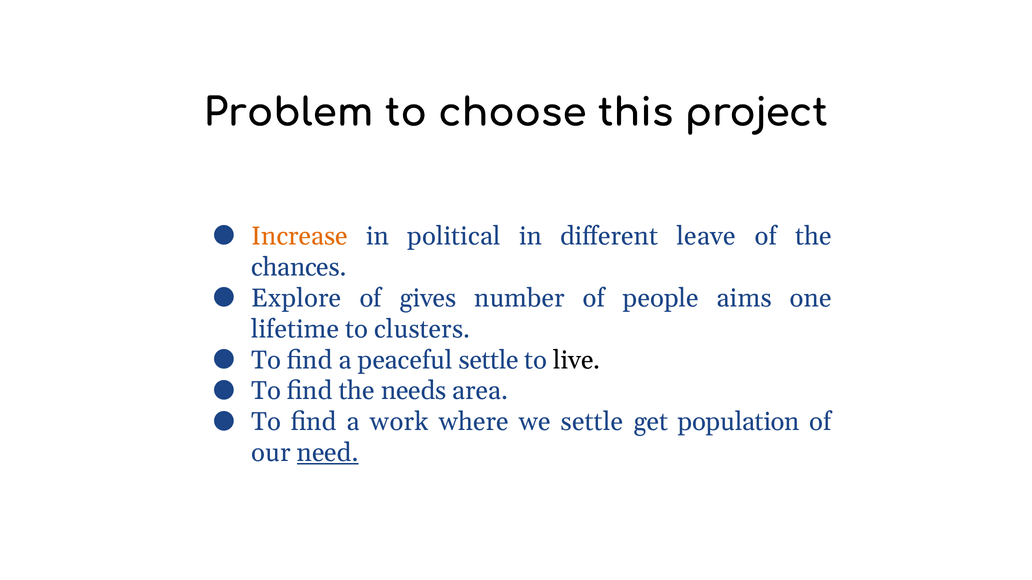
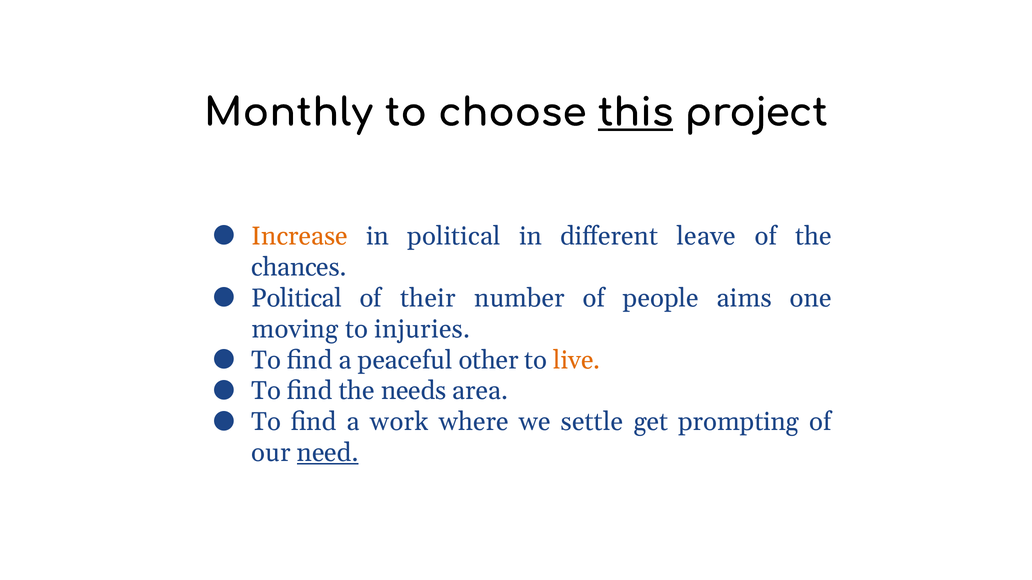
Problem: Problem -> Monthly (288, 113)
this underline: none -> present (636, 113)
Explore: Explore -> Political (297, 298)
gives: gives -> their (428, 298)
lifetime: lifetime -> moving (295, 329)
clusters: clusters -> injuries (422, 329)
peaceful settle: settle -> other (489, 360)
live colour: black -> orange (577, 360)
population: population -> prompting (739, 422)
